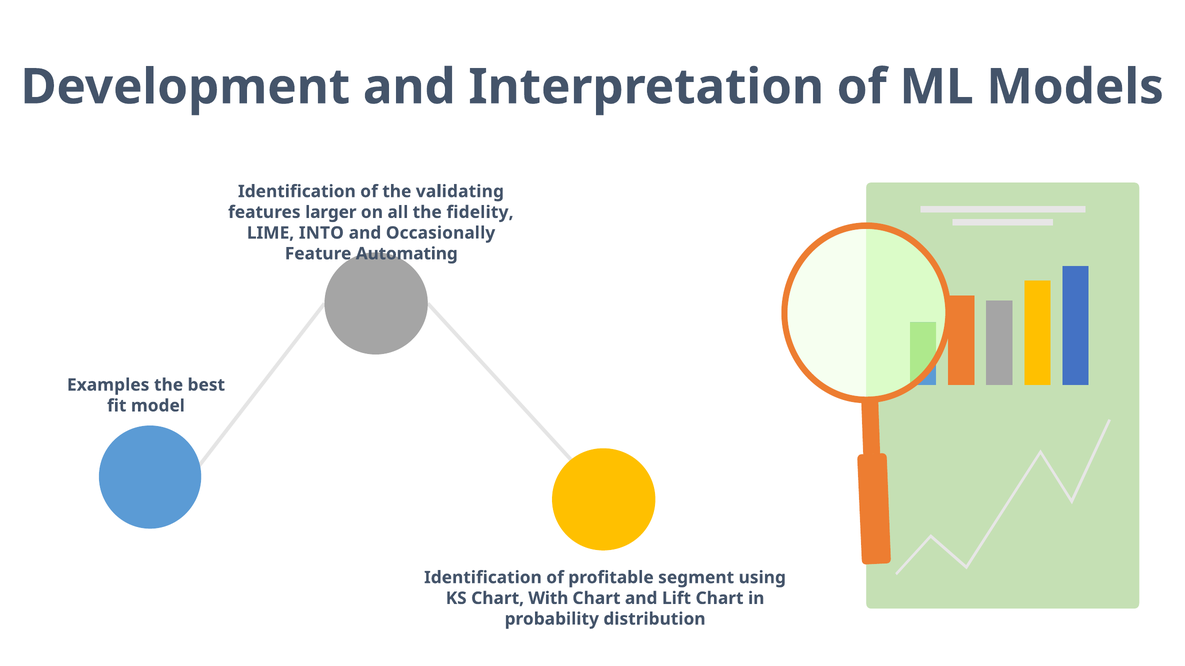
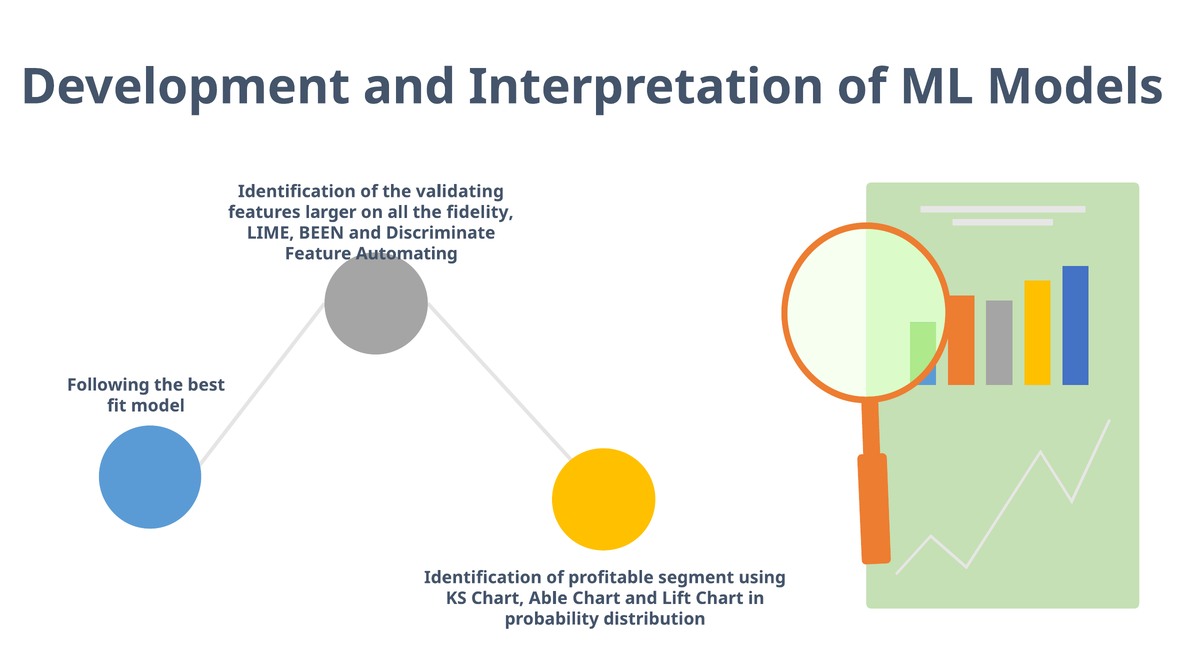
INTO: INTO -> BEEN (321, 233)
Occasionally: Occasionally -> Discriminate (441, 233)
Examples: Examples -> Following (108, 385)
With: With -> Able (548, 599)
